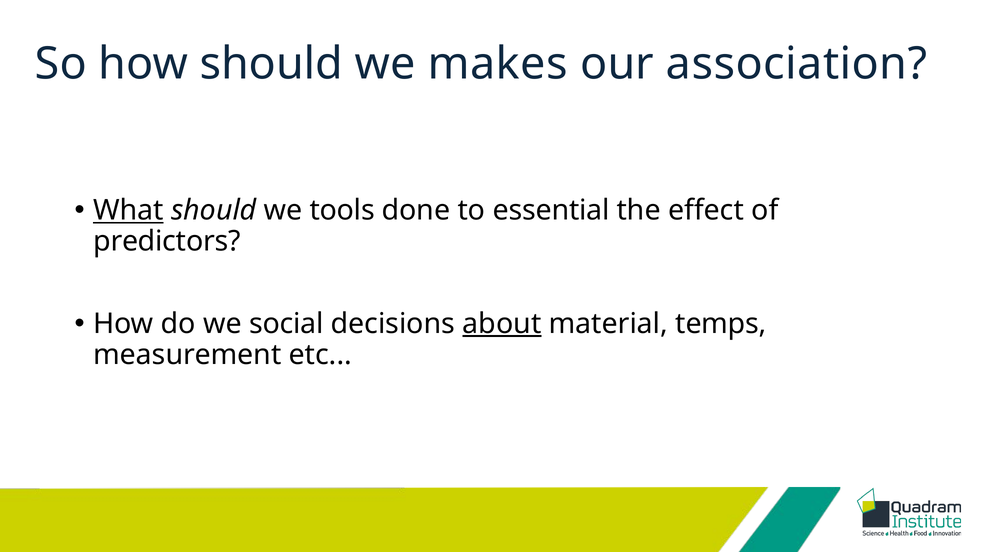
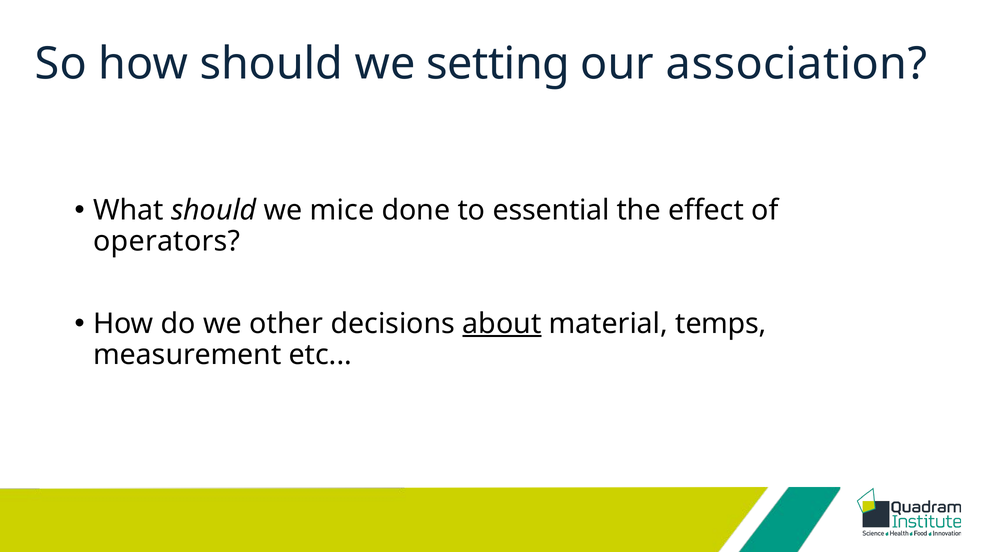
makes: makes -> setting (498, 64)
What underline: present -> none (128, 210)
tools: tools -> mice (342, 210)
predictors: predictors -> operators (167, 241)
social: social -> other (286, 324)
